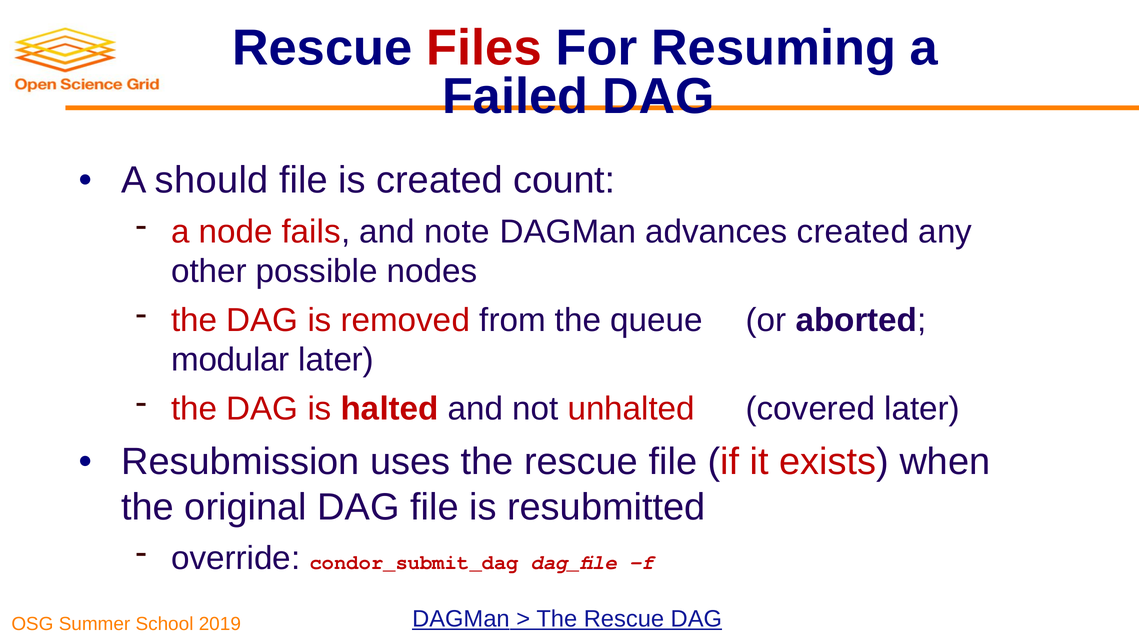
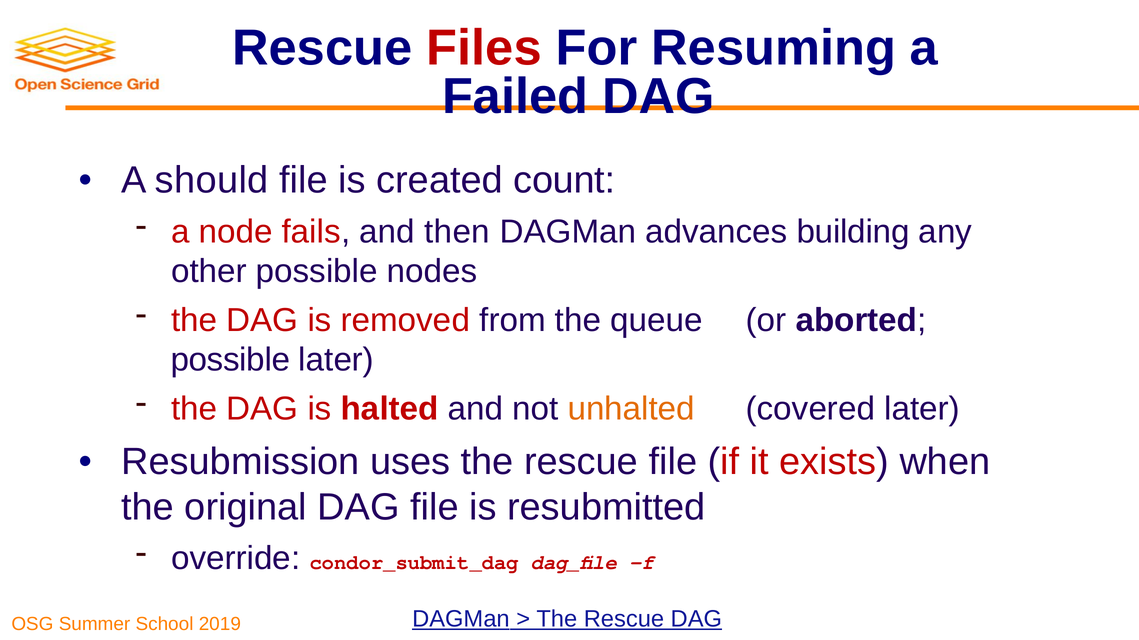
note: note -> then (457, 232)
advances created: created -> building (853, 232)
modular: modular -> possible (230, 360)
unhalted colour: red -> orange (631, 409)
